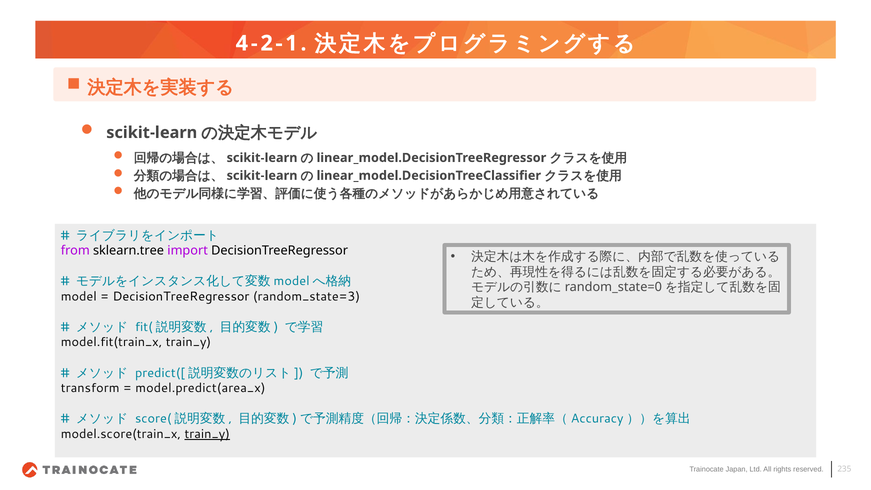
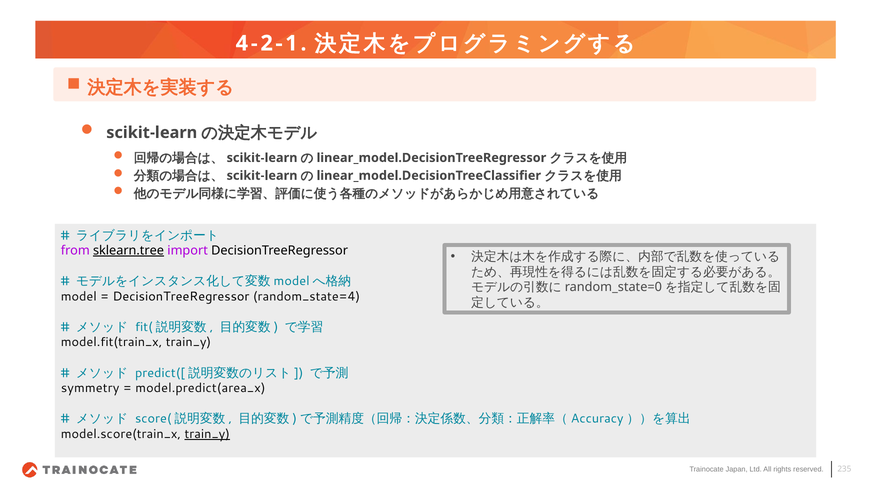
sklearn.tree underline: none -> present (128, 251)
random_state=3: random_state=3 -> random_state=4 (307, 296)
transform: transform -> symmetry (90, 388)
